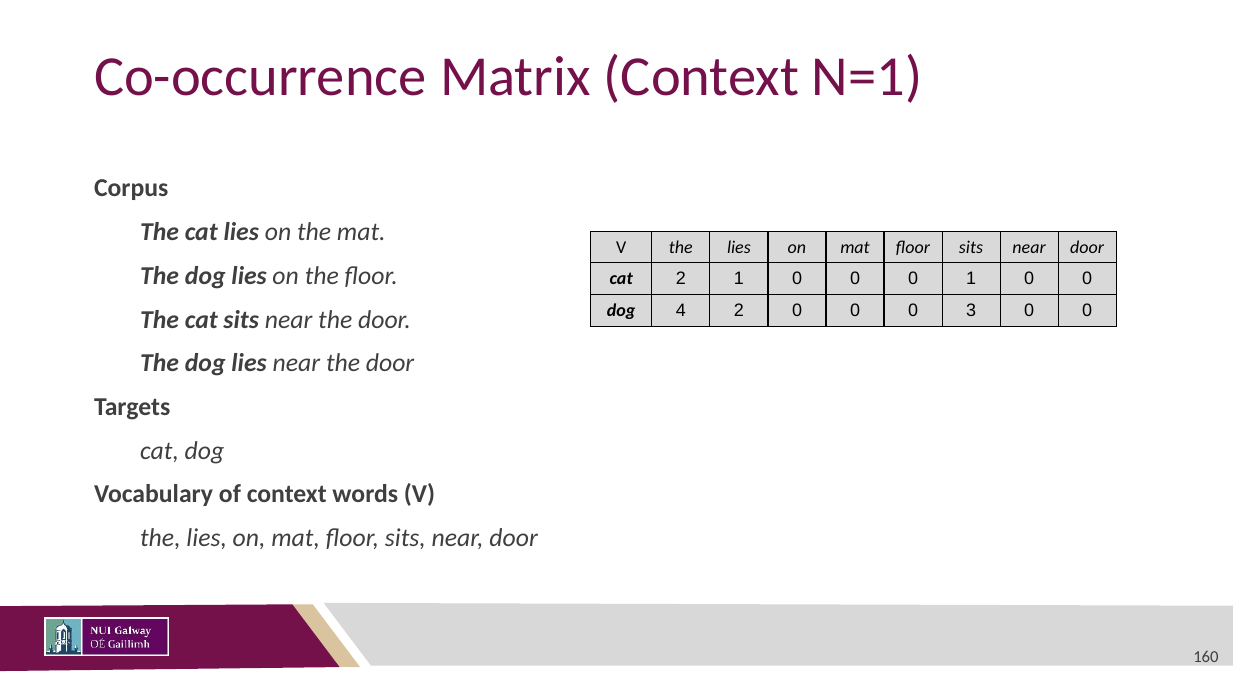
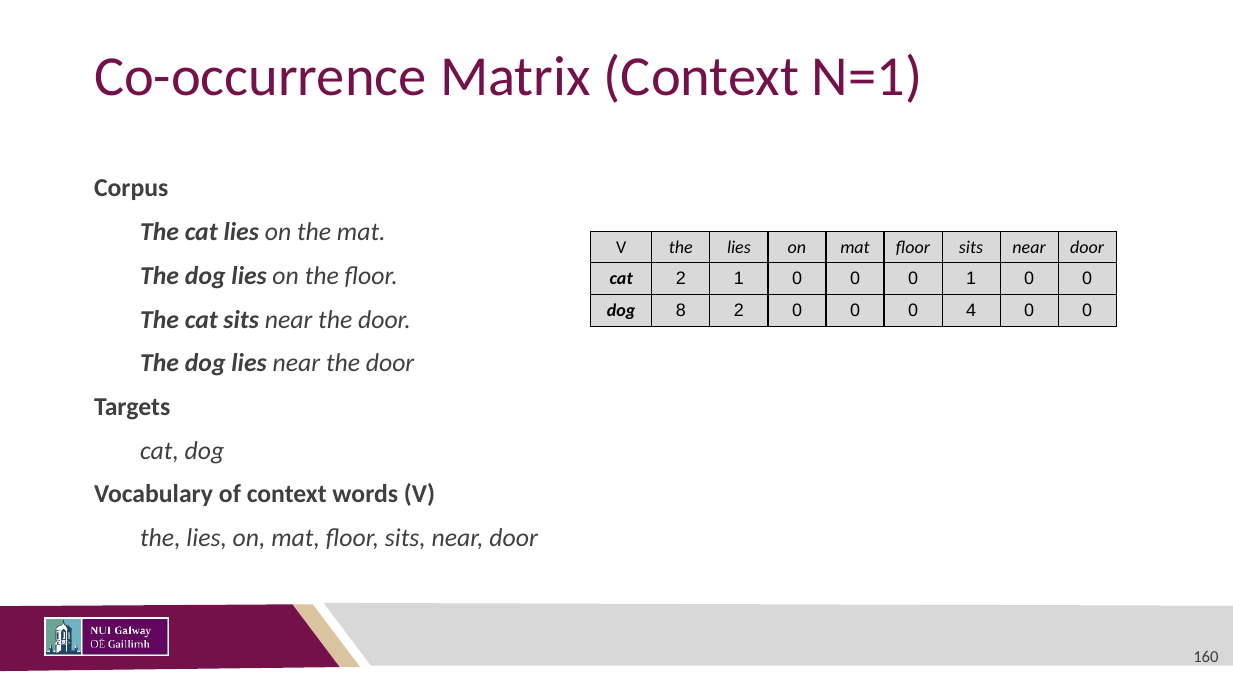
4: 4 -> 8 (681, 310)
3: 3 -> 4 (971, 310)
